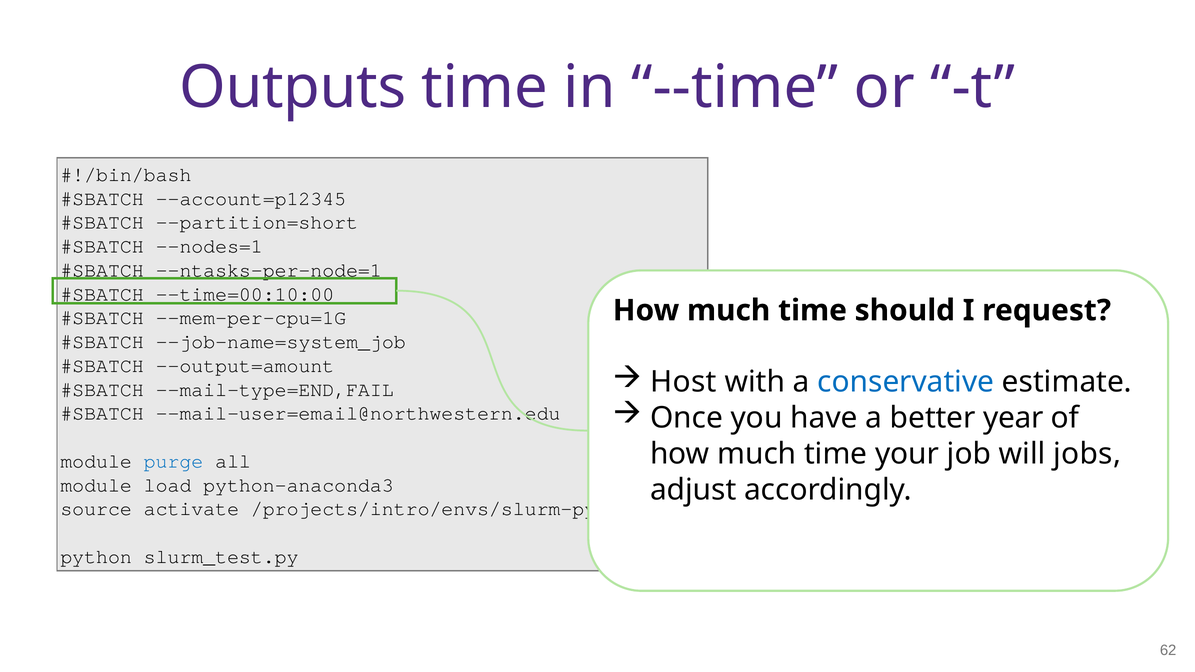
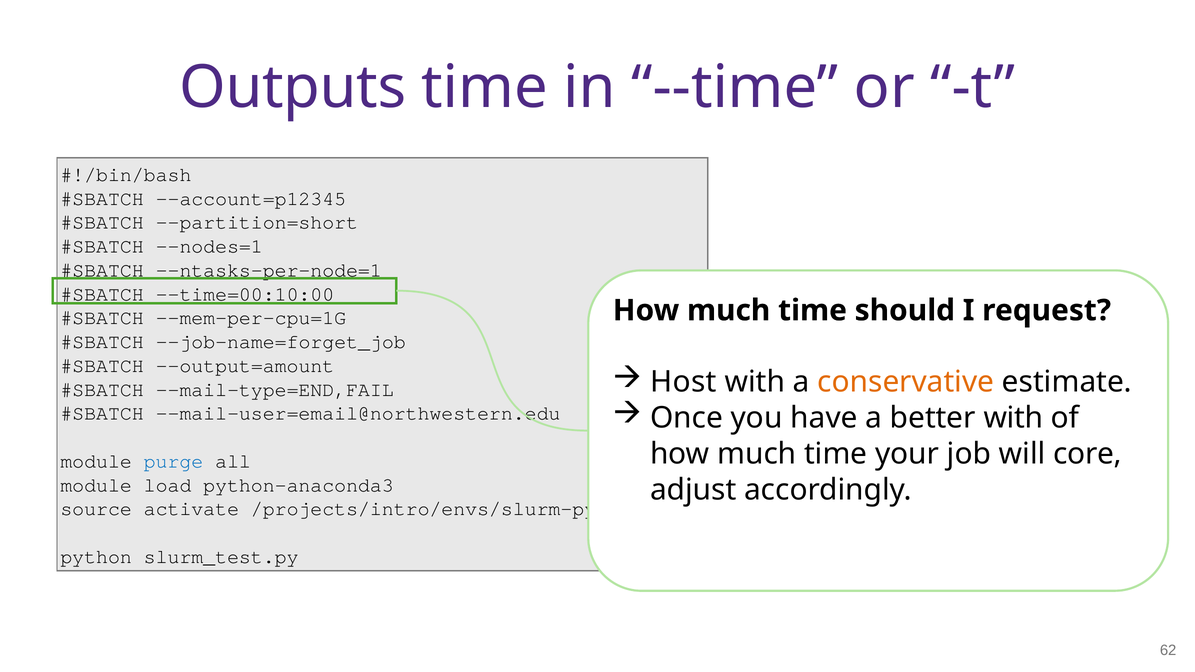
--job-name=system_job: --job-name=system_job -> --job-name=forget_job (281, 342)
conservative colour: blue -> orange (906, 382)
better year: year -> with (1013, 418)
jobs: jobs -> core (1088, 454)
